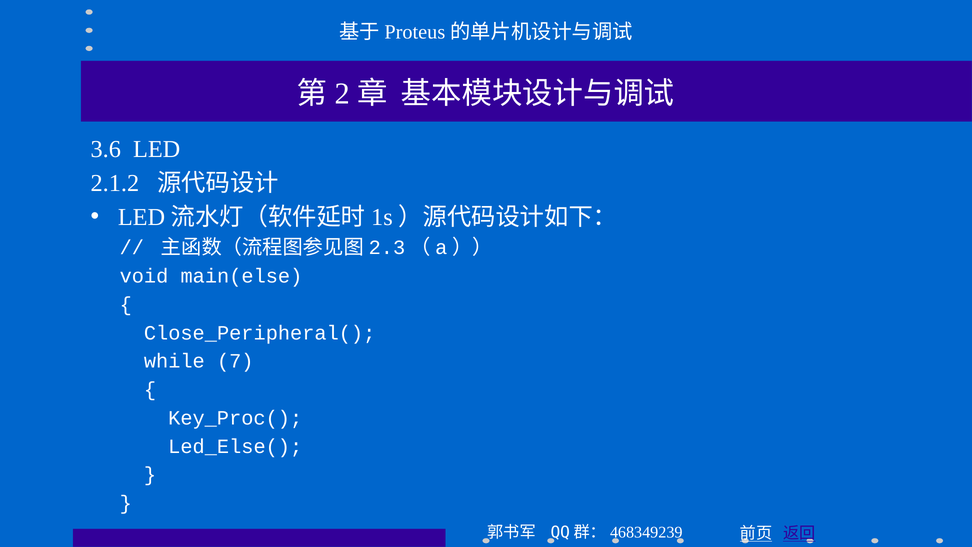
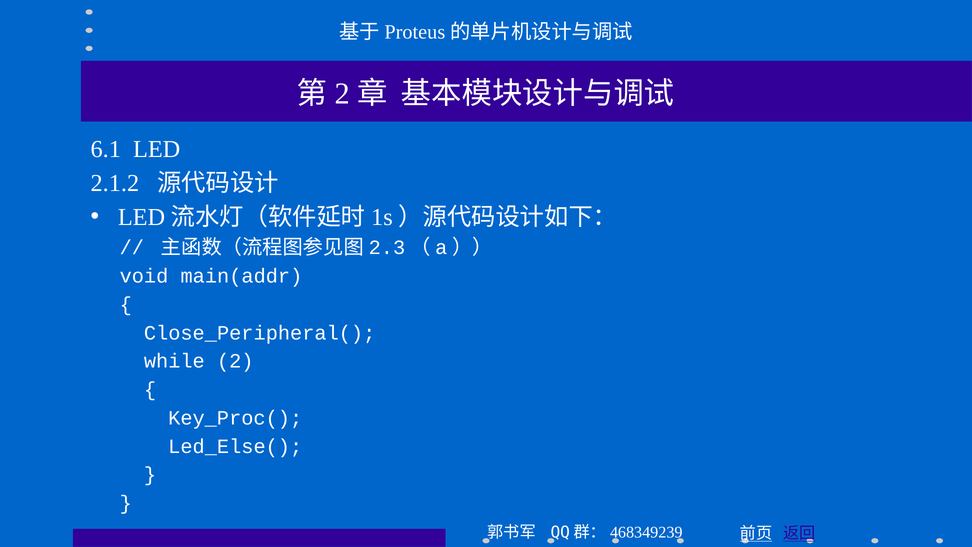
3.6: 3.6 -> 6.1 (106, 149)
main(else: main(else -> main(addr (241, 276)
while 7: 7 -> 2 (235, 361)
